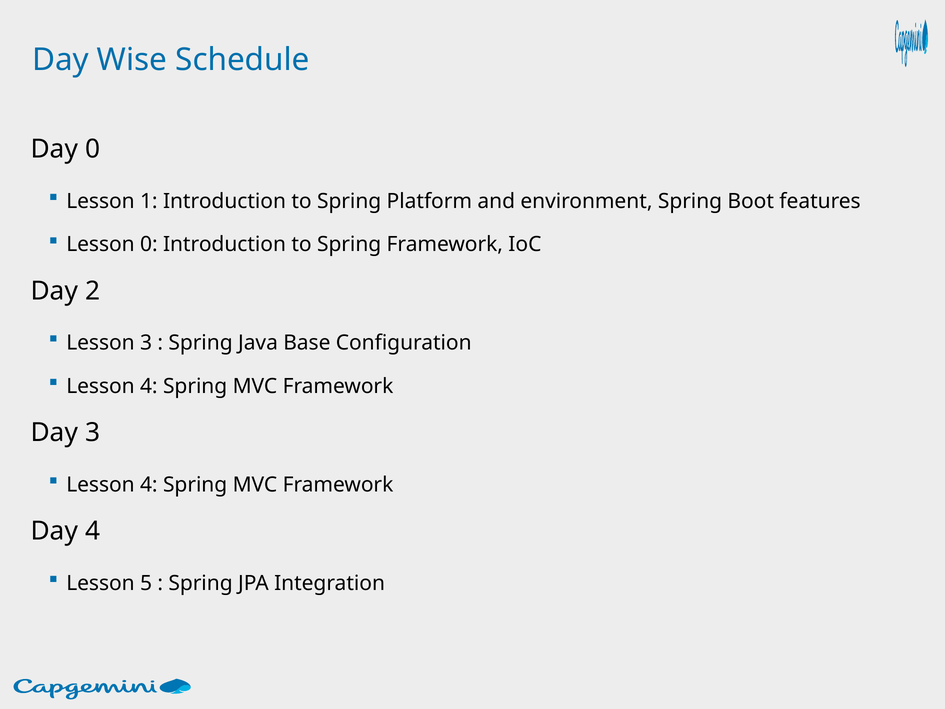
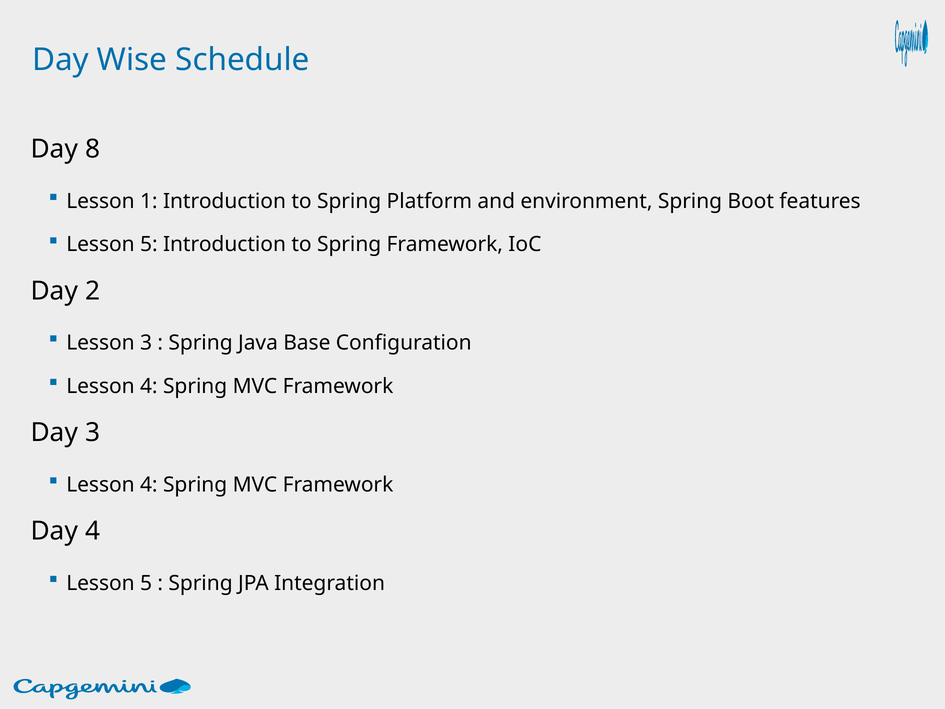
Day 0: 0 -> 8 (93, 149)
0: 0 -> 5 (149, 244)
